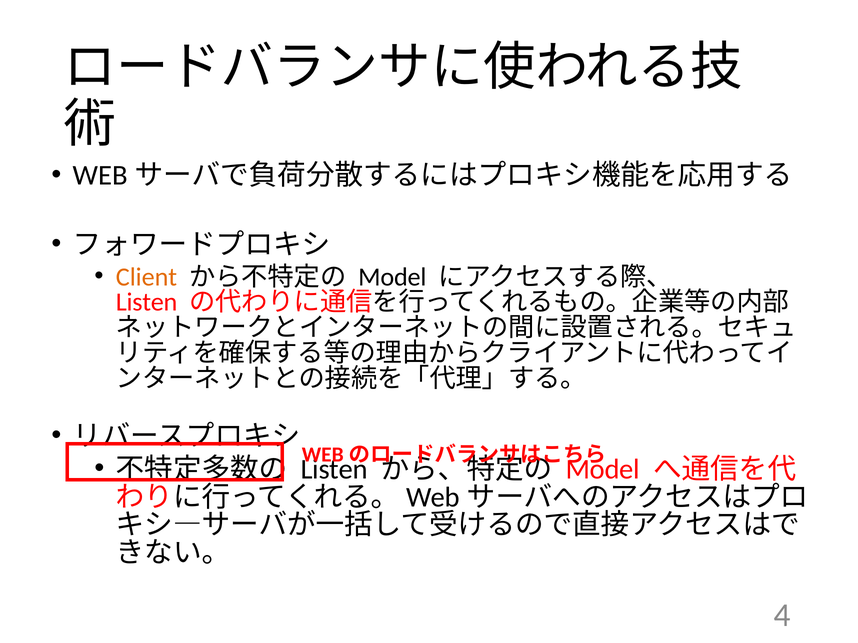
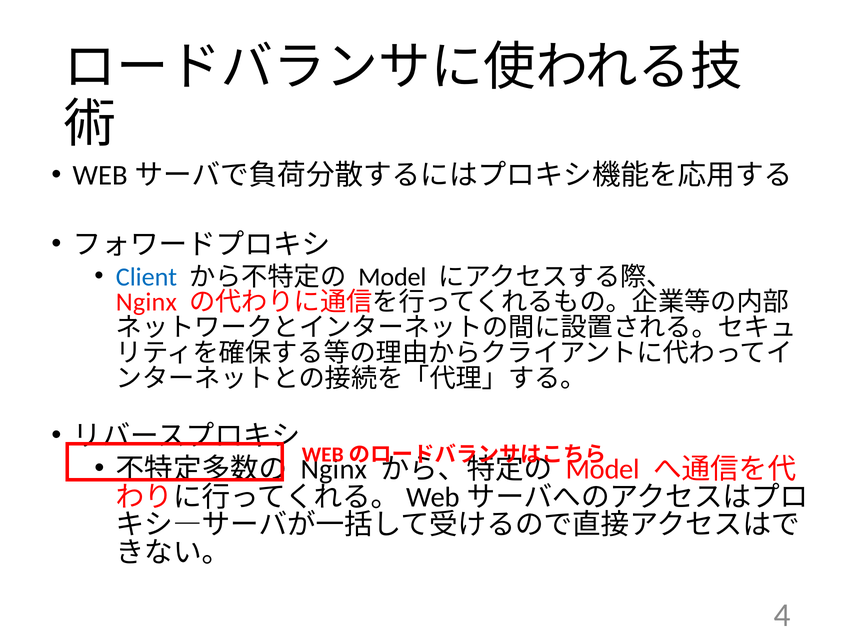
Client colour: orange -> blue (146, 277)
Listen: Listen -> Nginx (146, 303)
Listen: Listen -> Nginx (334, 470)
